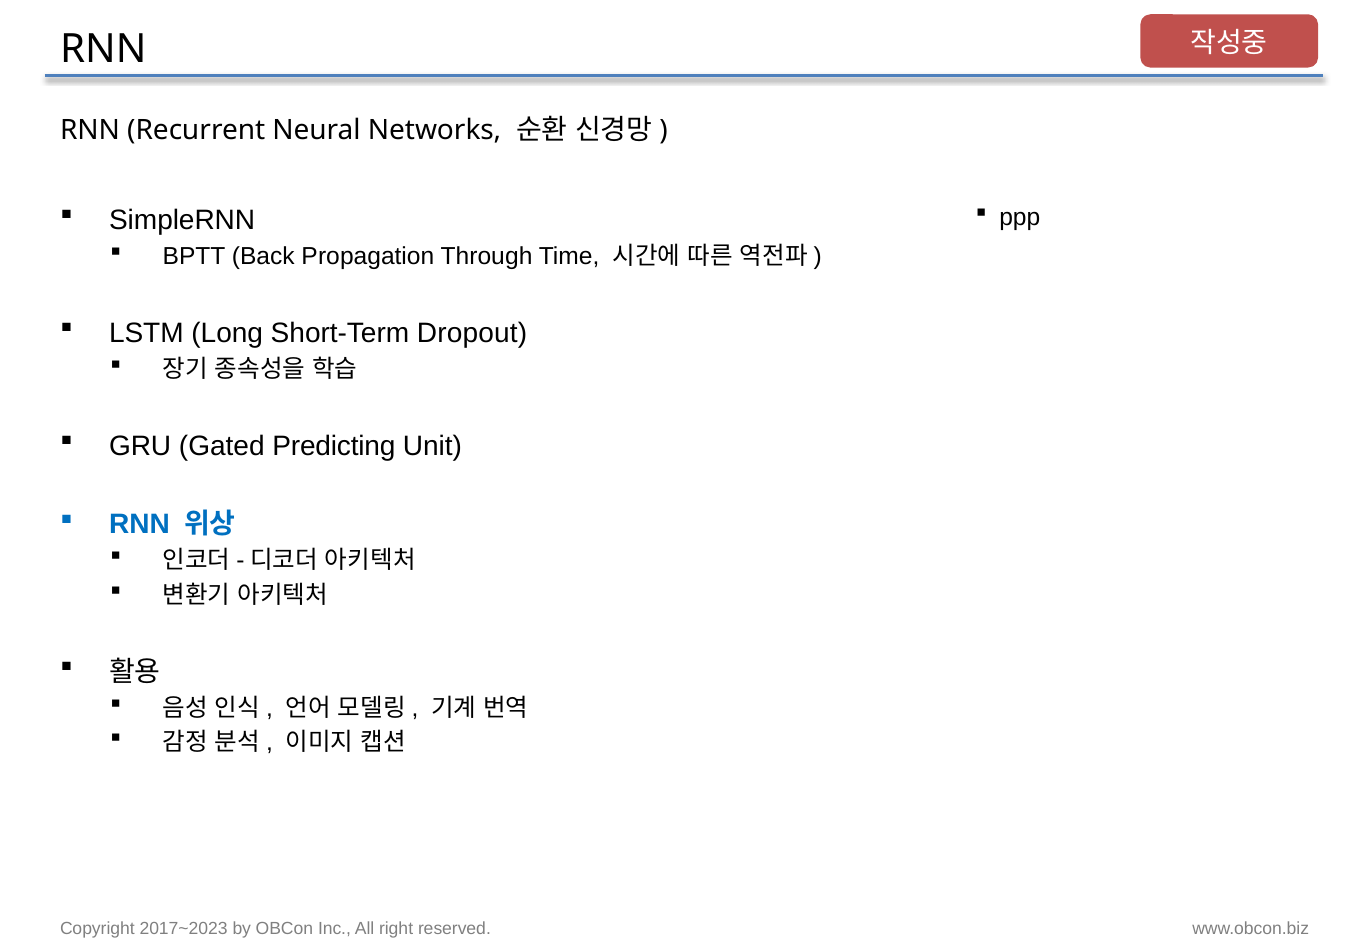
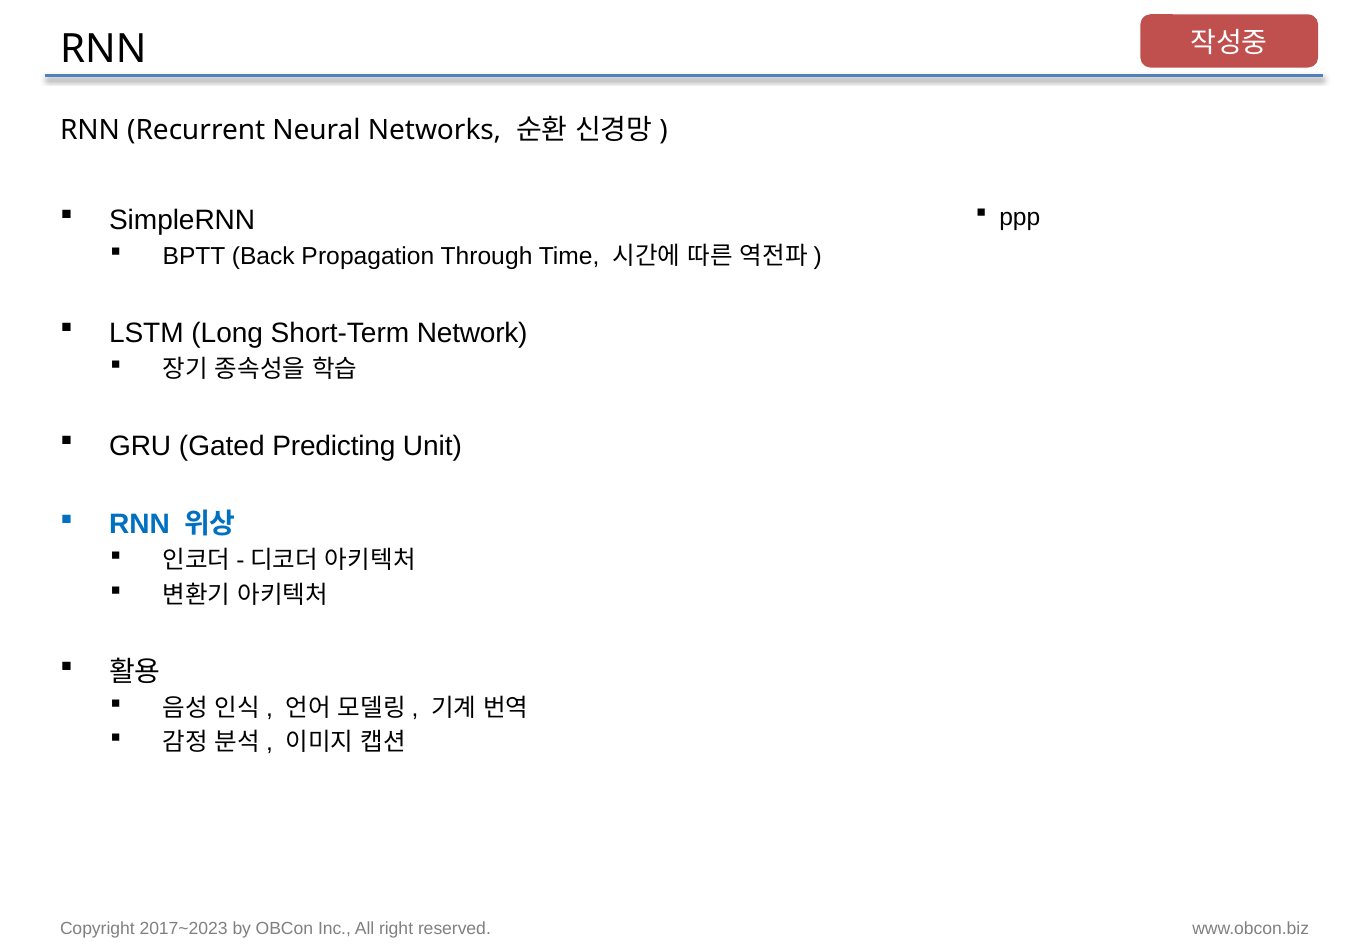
Dropout: Dropout -> Network (472, 333)
